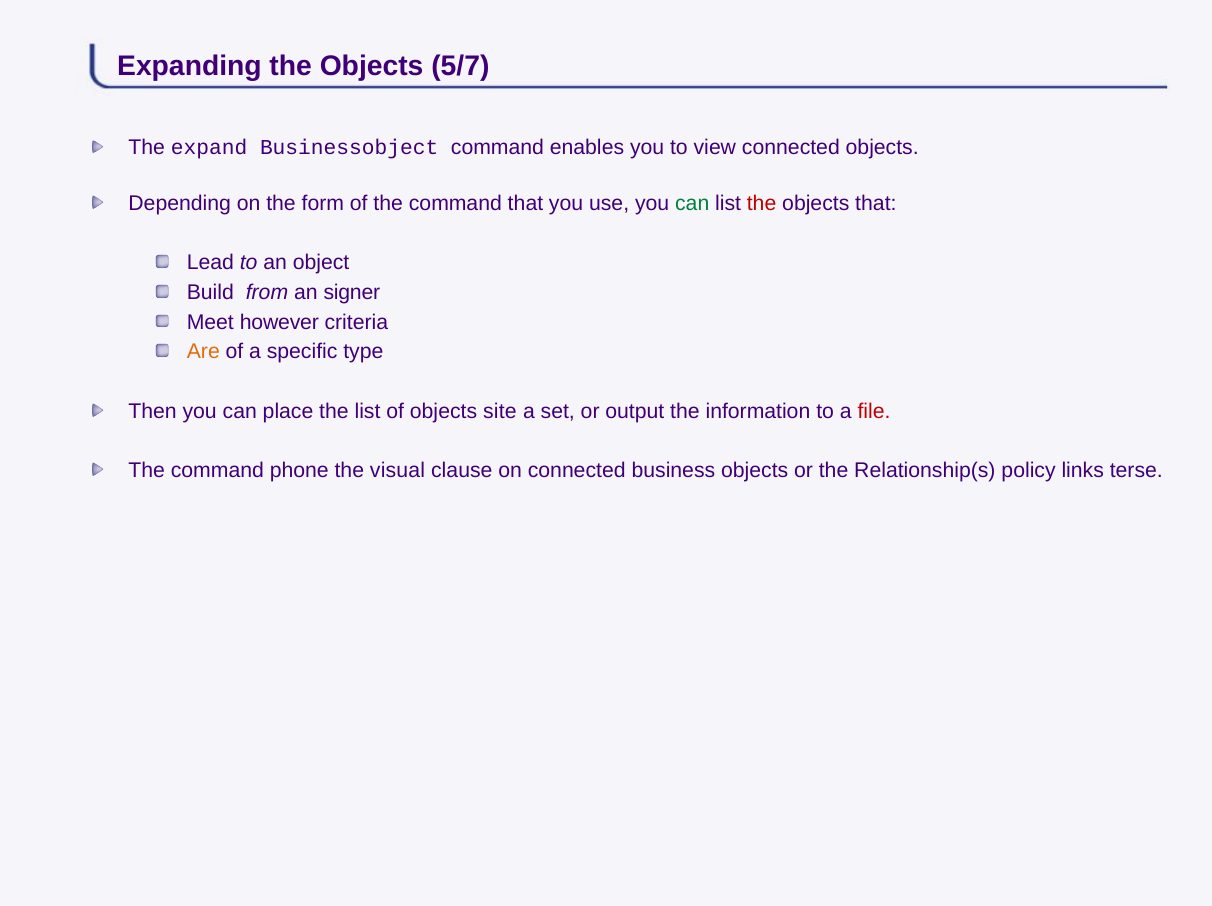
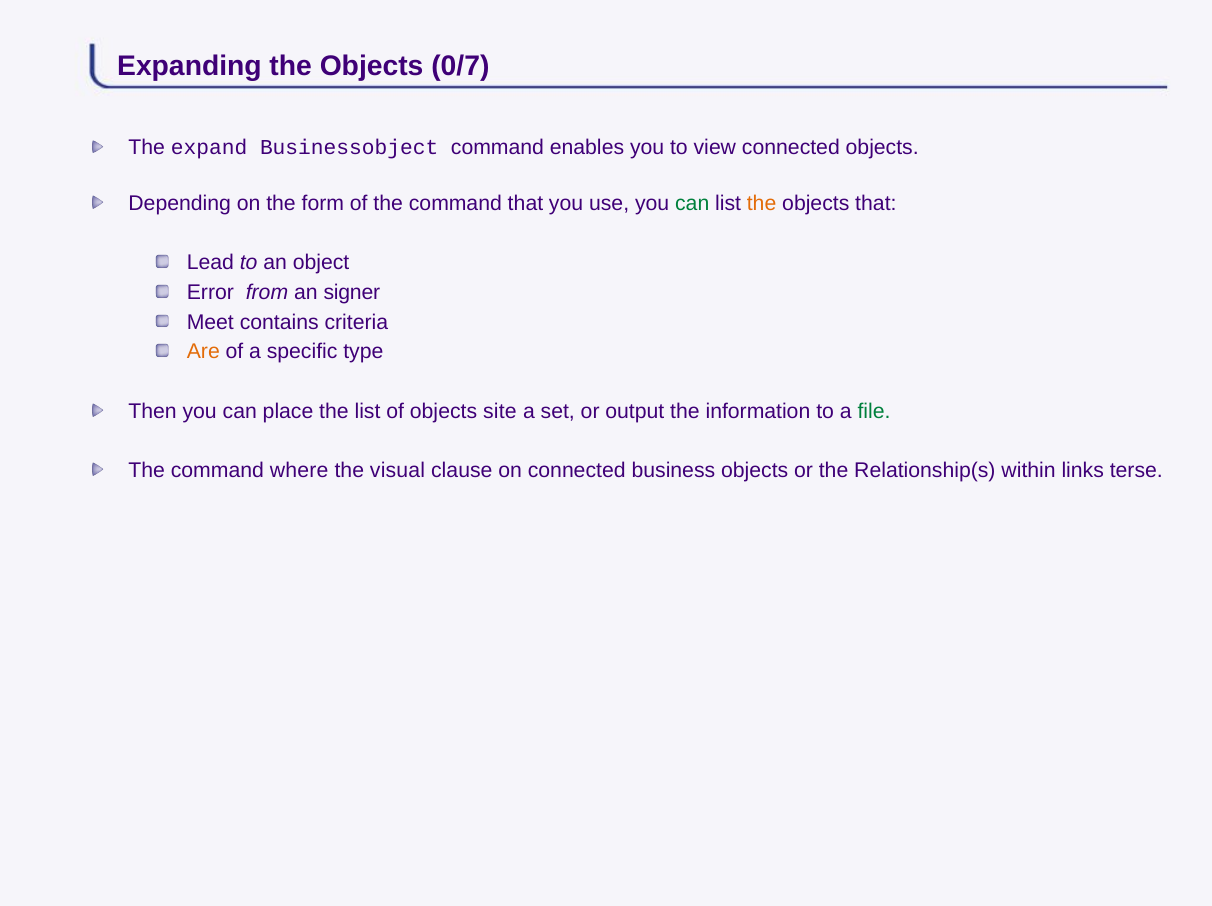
5/7: 5/7 -> 0/7 (460, 66)
the colour: red -> orange (762, 203)
Build: Build -> Error (210, 292)
however: however -> contains (279, 322)
file colour: red -> green (874, 411)
phone: phone -> where (299, 470)
policy: policy -> within (1029, 470)
